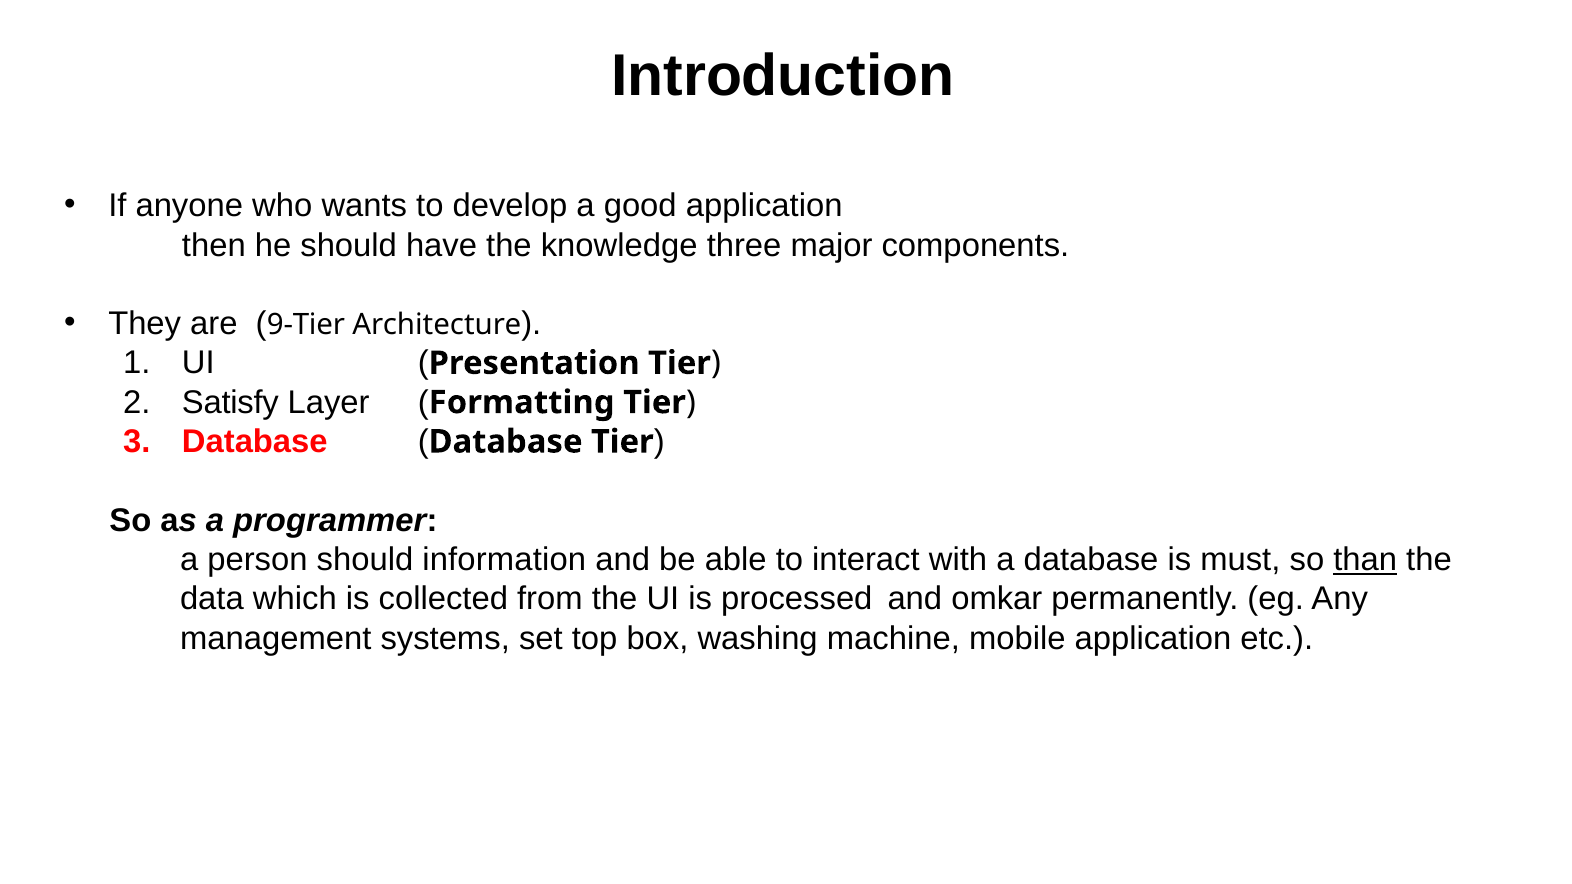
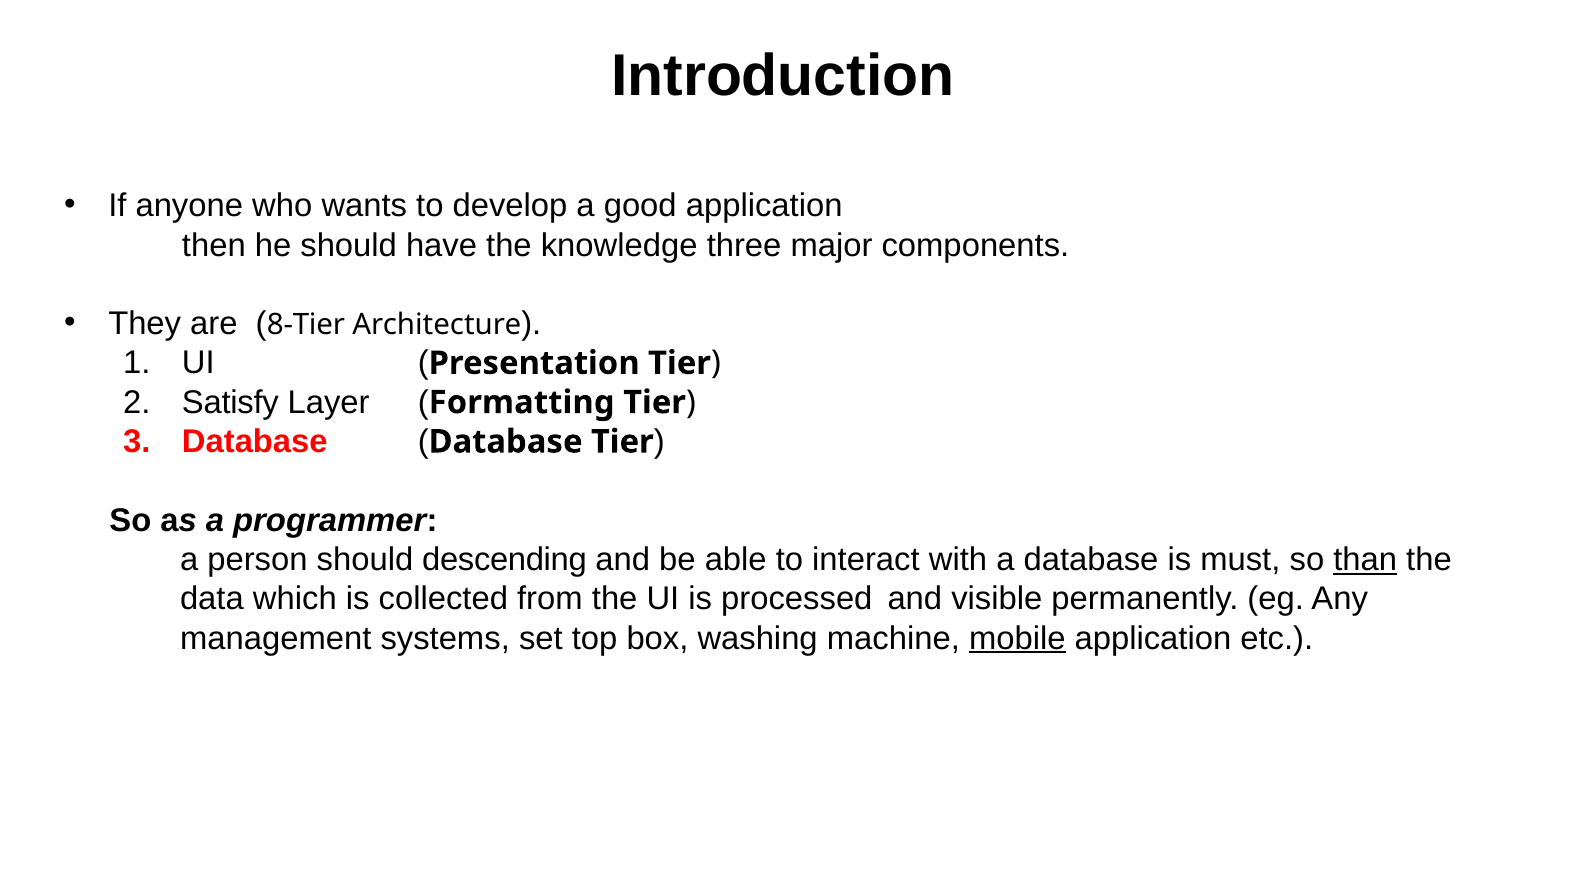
9-Tier: 9-Tier -> 8-Tier (306, 325)
information: information -> descending (504, 560)
omkar: omkar -> visible (997, 599)
mobile underline: none -> present (1017, 638)
